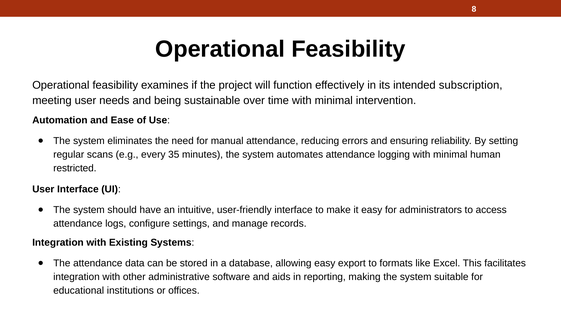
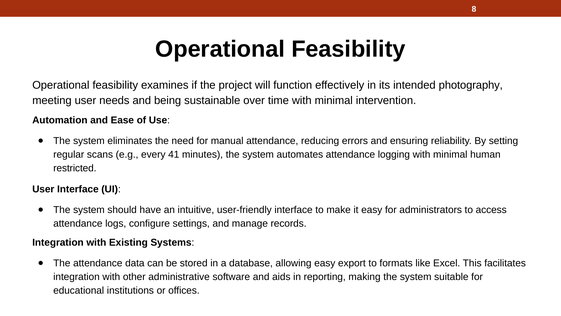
subscription: subscription -> photography (471, 85)
35: 35 -> 41 (174, 154)
